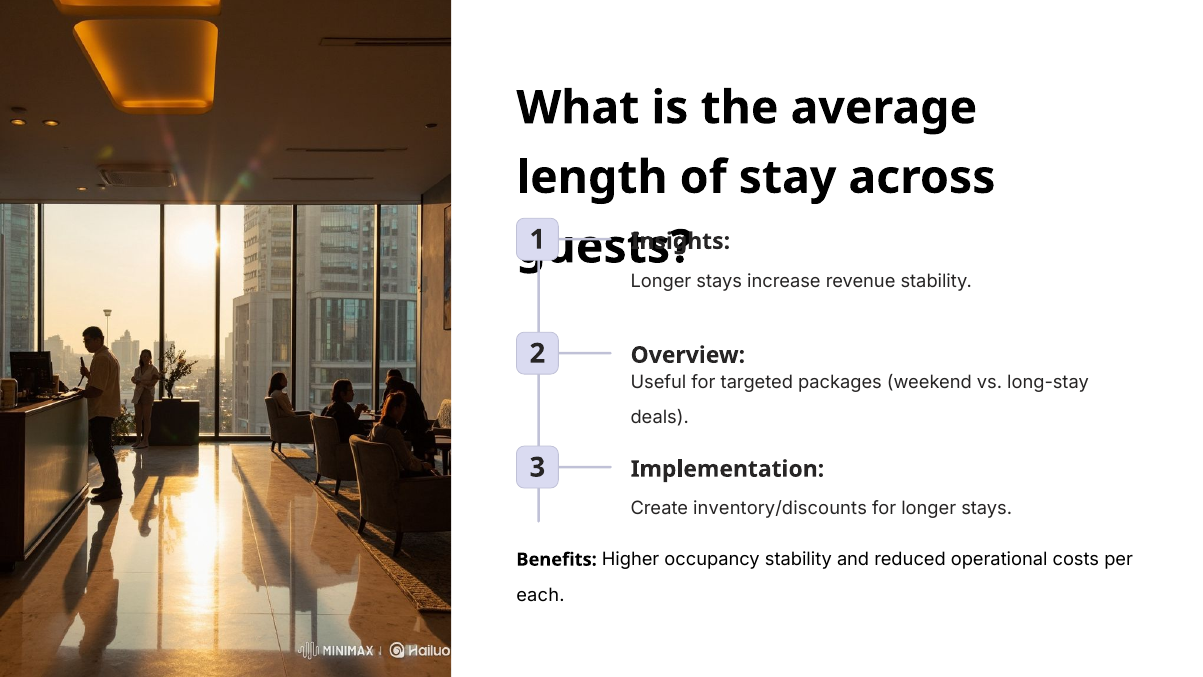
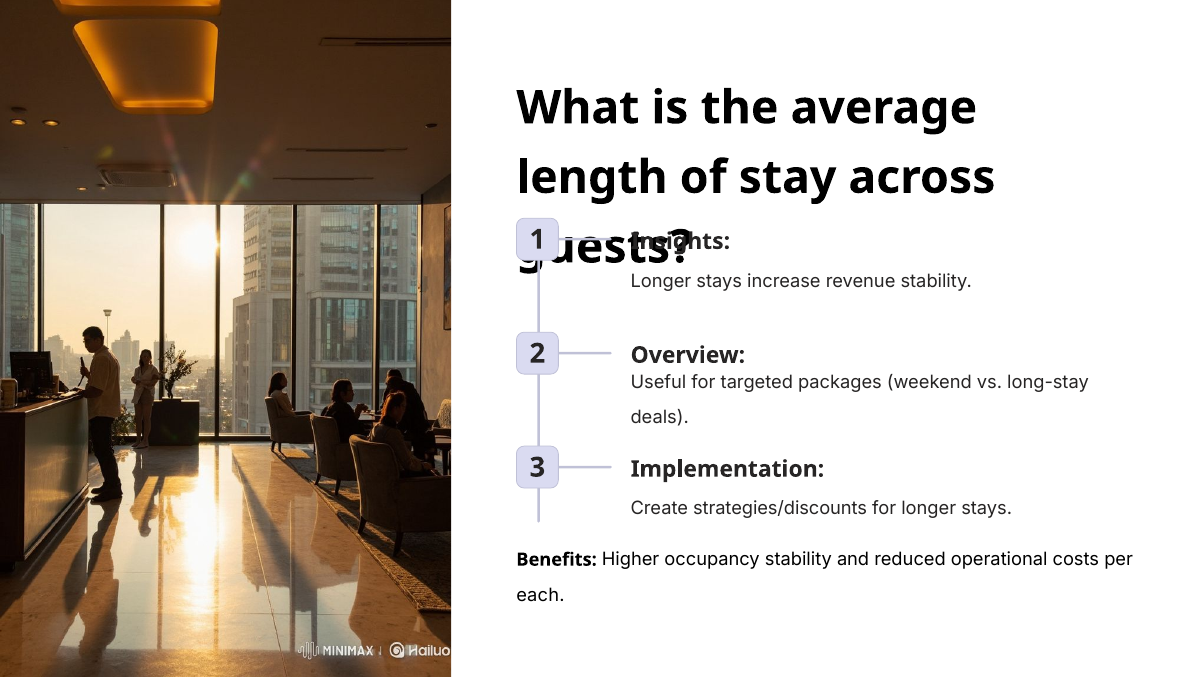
inventory/discounts: inventory/discounts -> strategies/discounts (780, 509)
